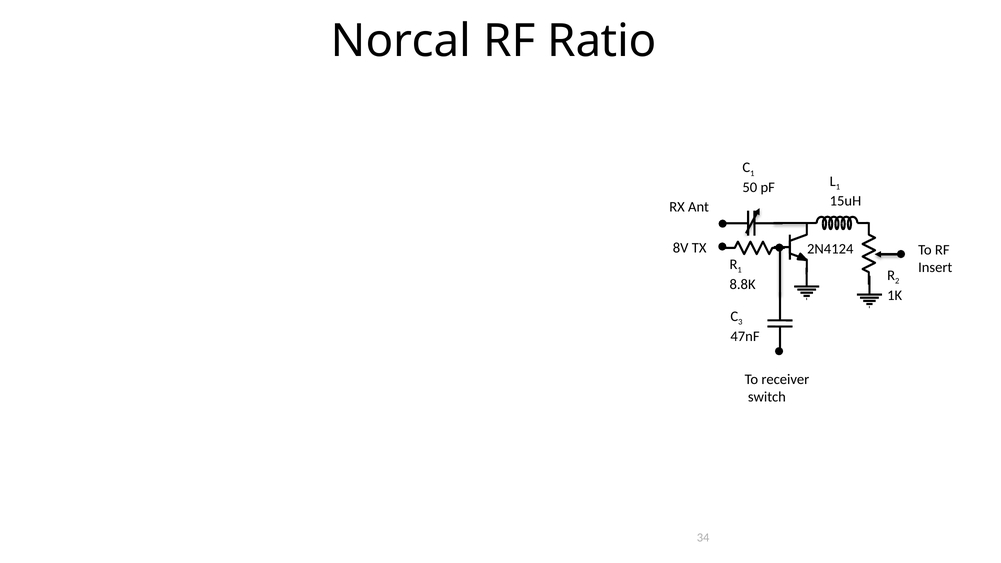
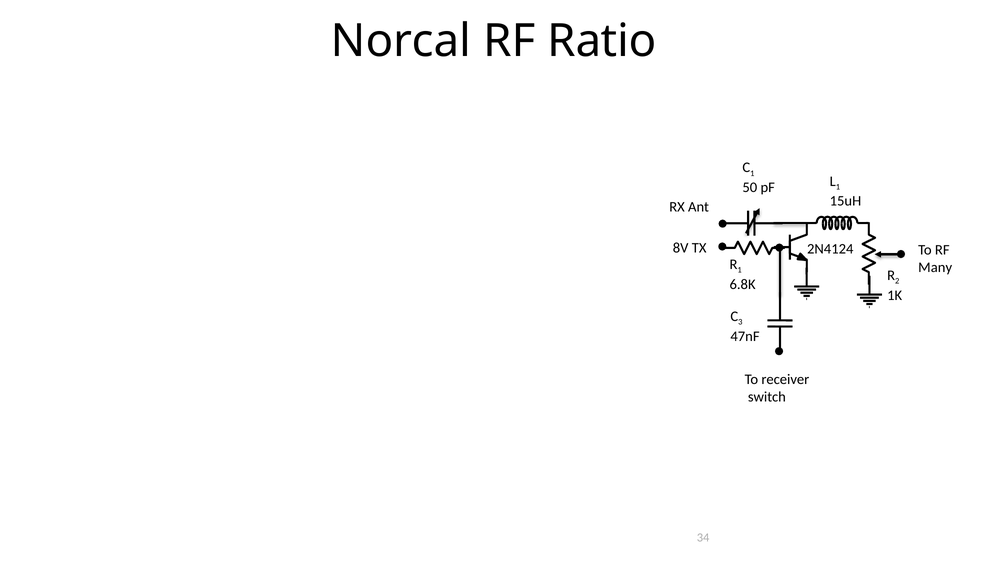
Insert: Insert -> Many (935, 267)
8.8K: 8.8K -> 6.8K (743, 284)
